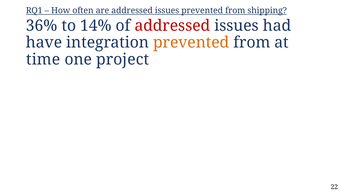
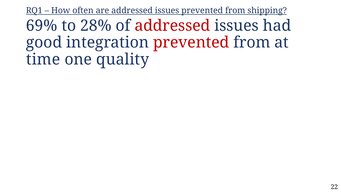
36%: 36% -> 69% (42, 26)
14%: 14% -> 28% (96, 26)
have: have -> good (44, 43)
prevented colour: orange -> red (191, 43)
project: project -> quality (123, 59)
